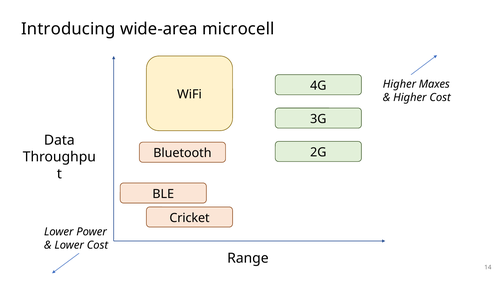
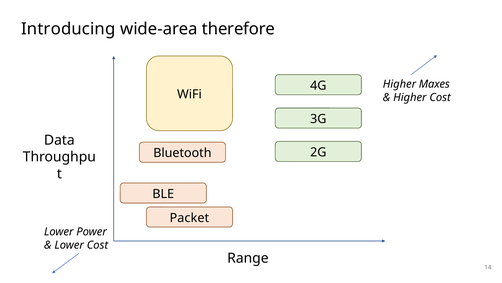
microcell: microcell -> therefore (239, 29)
Cricket: Cricket -> Packet (189, 217)
